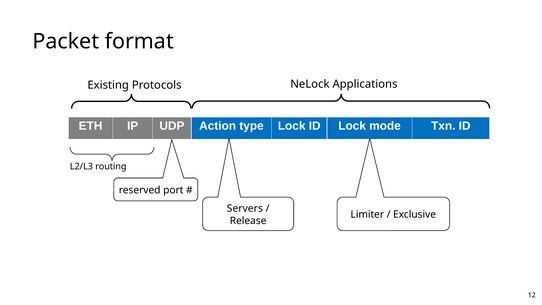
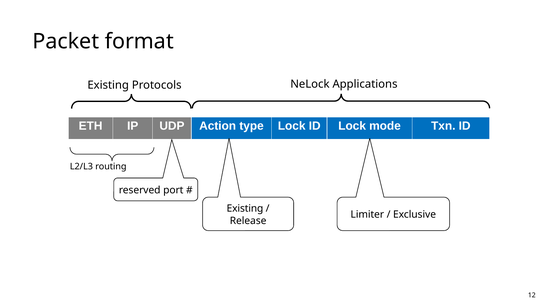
Servers: Servers -> Existing (245, 208)
